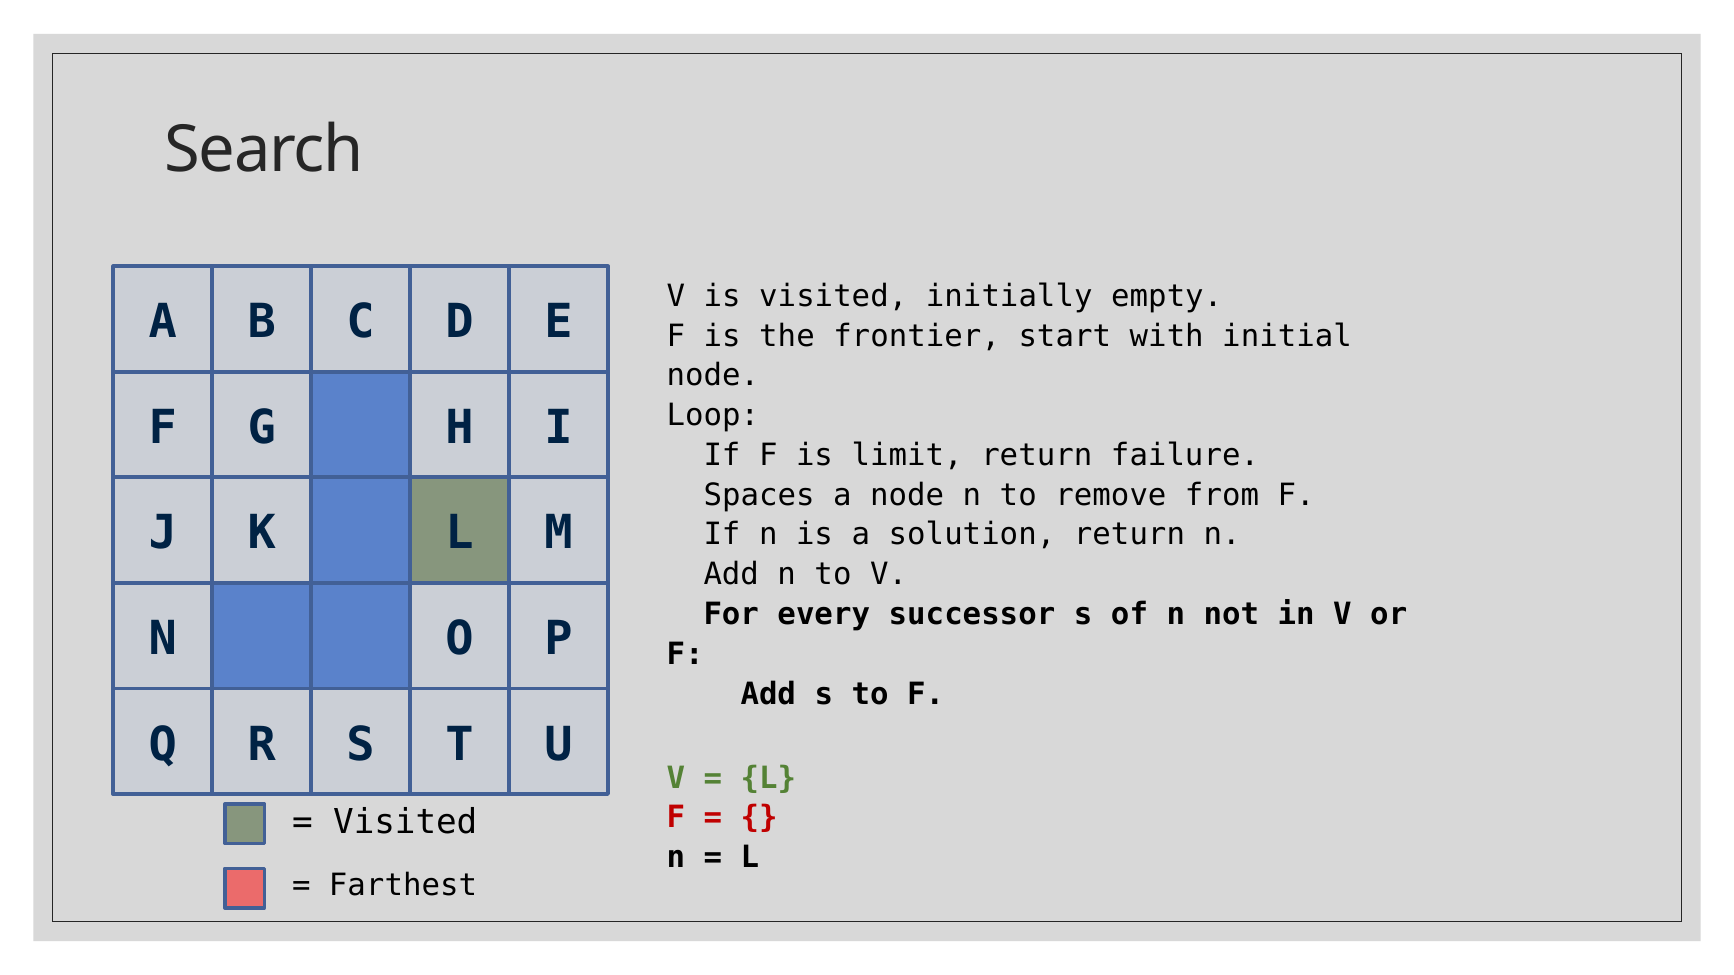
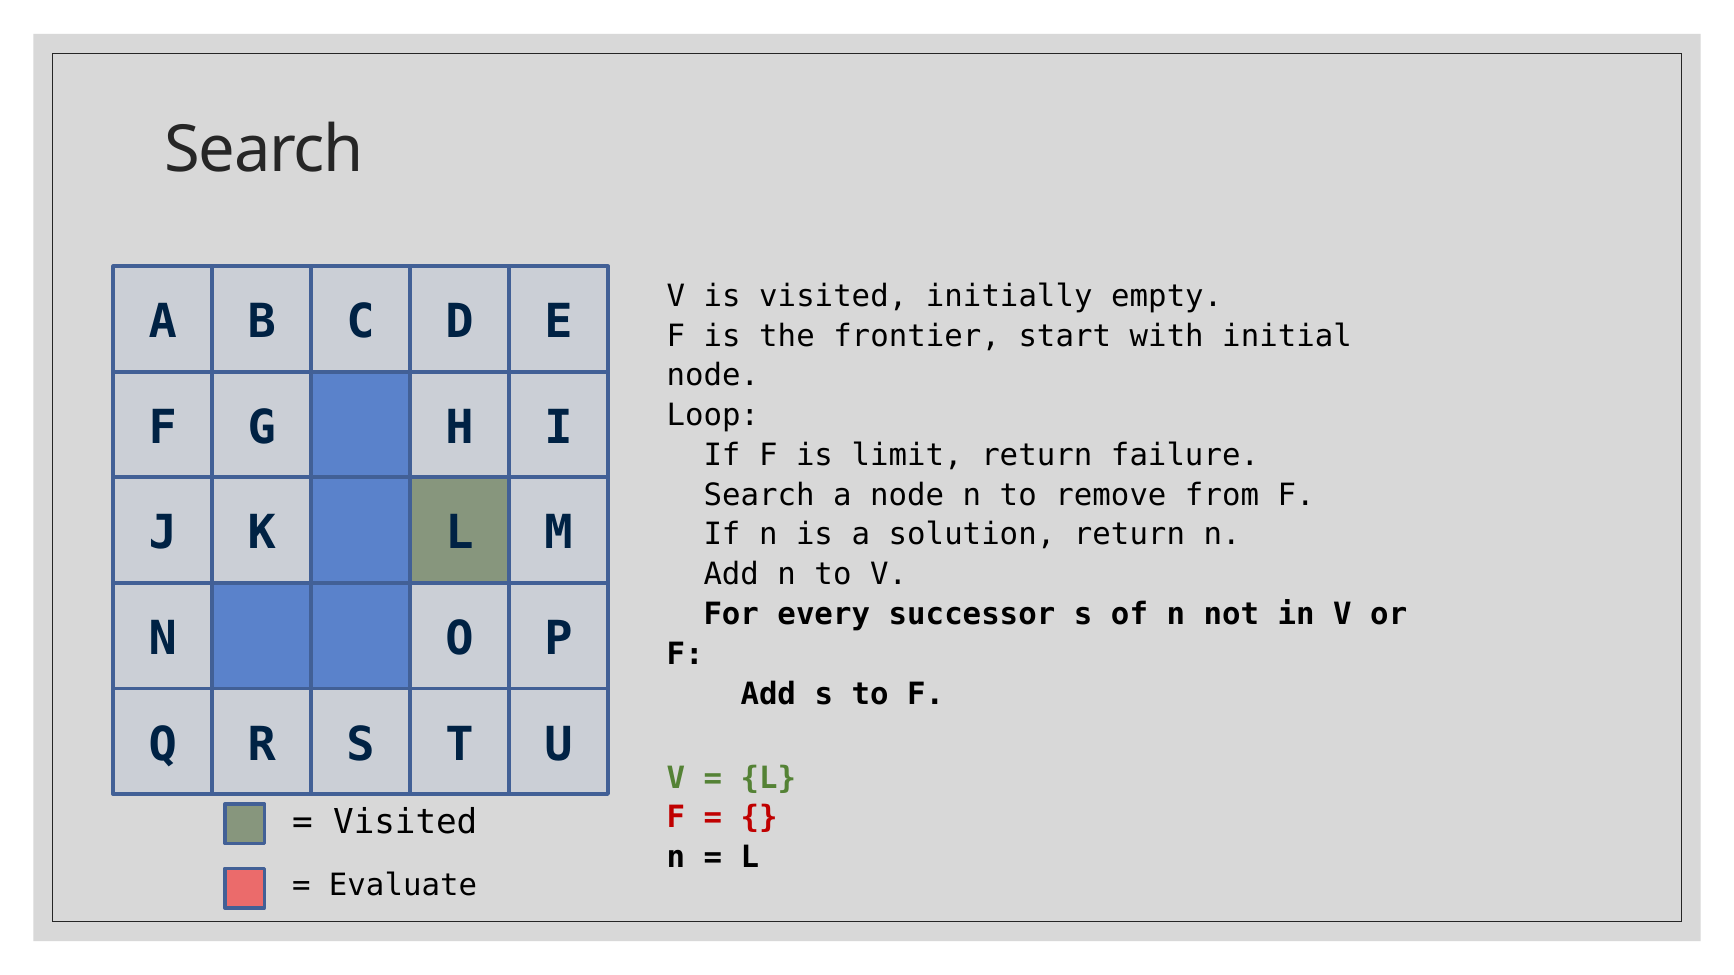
Spaces: Spaces -> Search (759, 495)
Farthest: Farthest -> Evaluate (403, 885)
